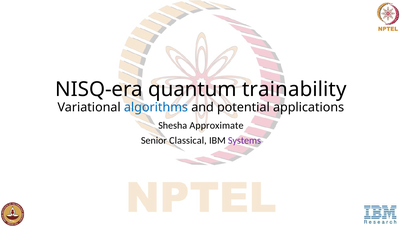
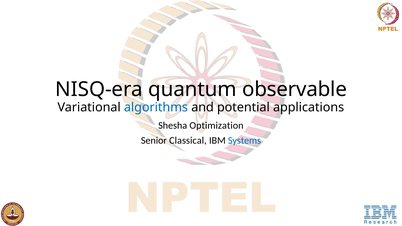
trainability: trainability -> observable (295, 89)
Approximate: Approximate -> Optimization (216, 126)
Systems colour: purple -> blue (244, 141)
